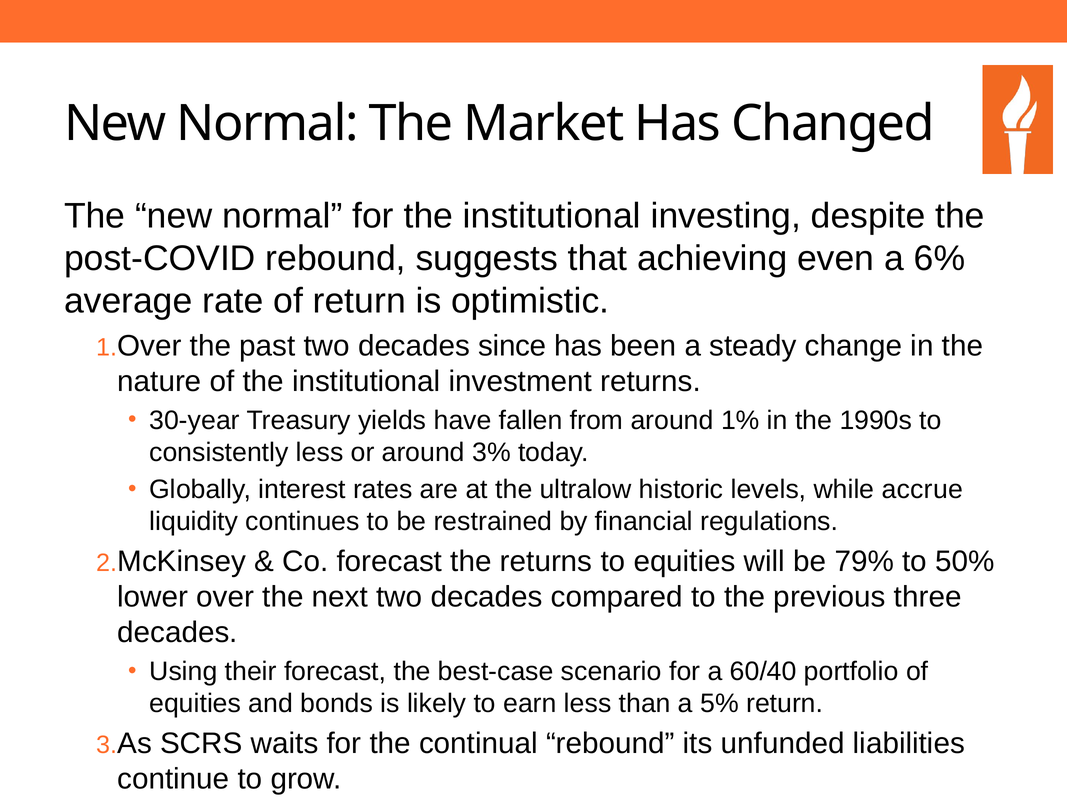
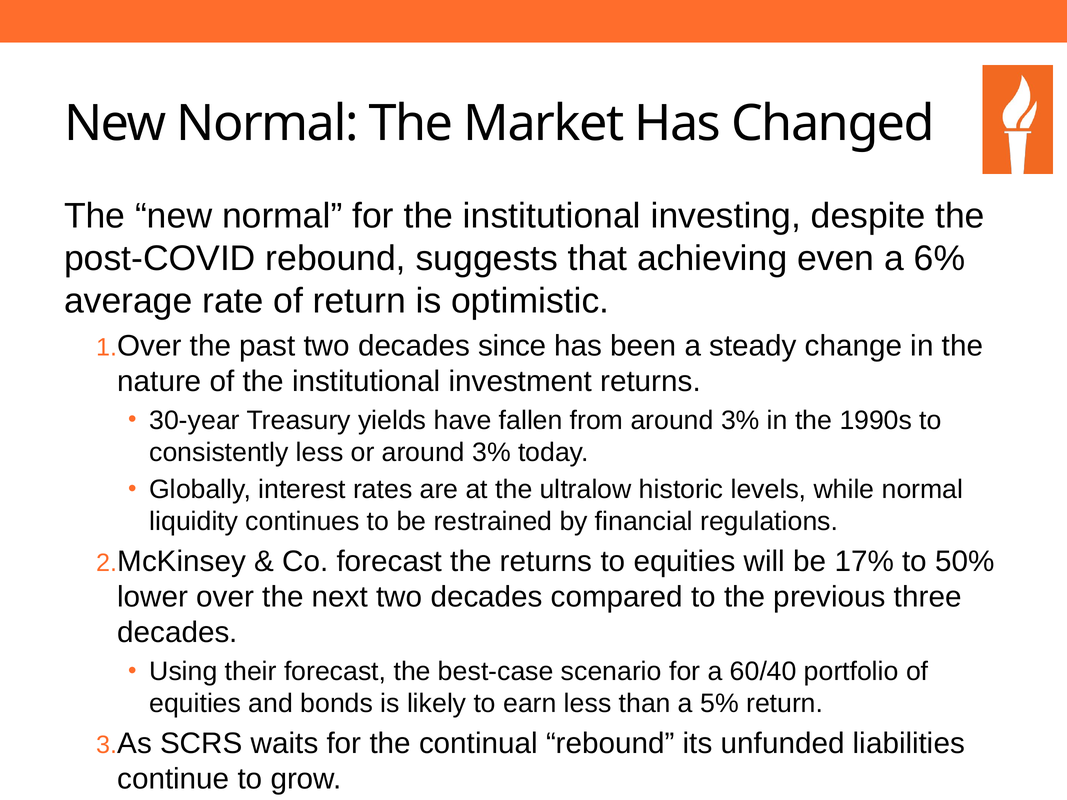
from around 1%: 1% -> 3% (740, 420)
while accrue: accrue -> normal (922, 490)
79%: 79% -> 17% (864, 562)
